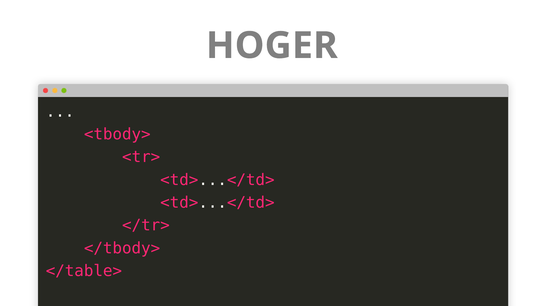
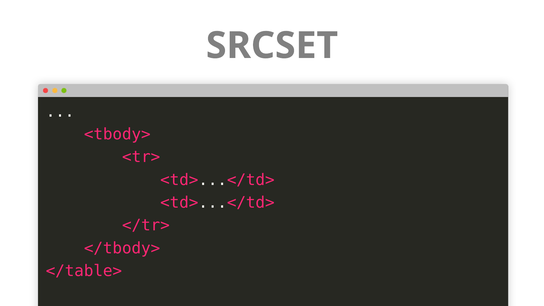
HOGER: HOGER -> SRCSET (272, 46)
